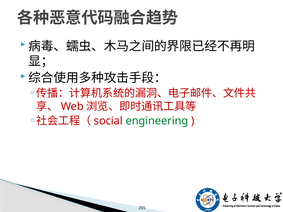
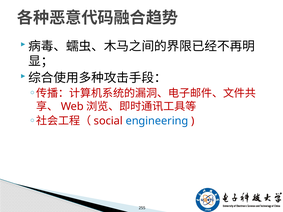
engineering colour: green -> blue (157, 121)
